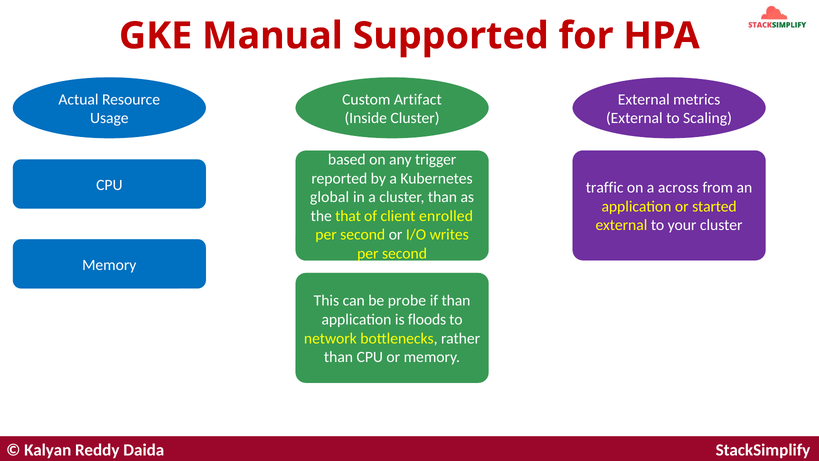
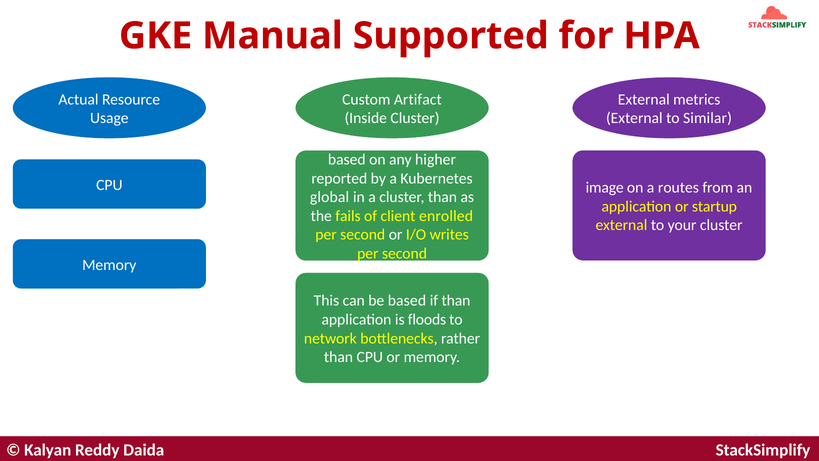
Scaling: Scaling -> Similar (707, 118)
trigger: trigger -> higher (436, 160)
traffic: traffic -> image (605, 188)
across: across -> routes (678, 188)
started: started -> startup (714, 206)
that: that -> fails (348, 216)
be probe: probe -> based (407, 301)
